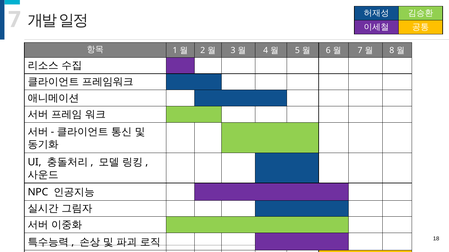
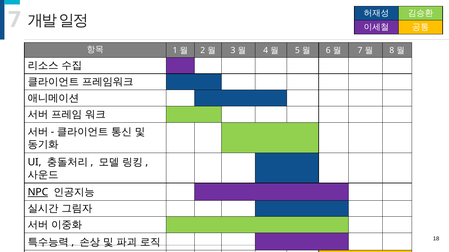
NPC underline: none -> present (38, 193)
